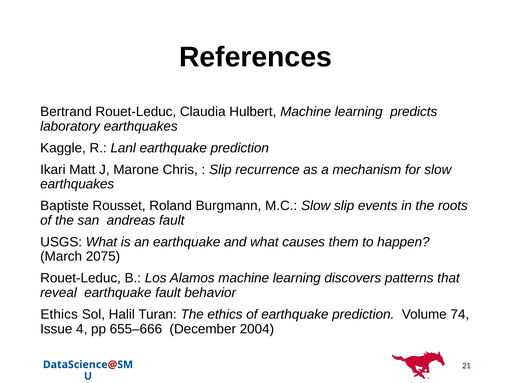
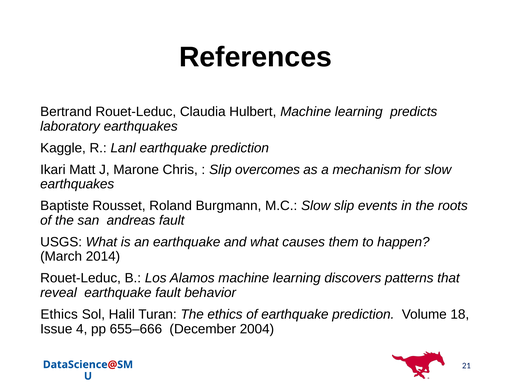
recurrence: recurrence -> overcomes (268, 170)
2075: 2075 -> 2014 (103, 257)
74: 74 -> 18 (460, 315)
